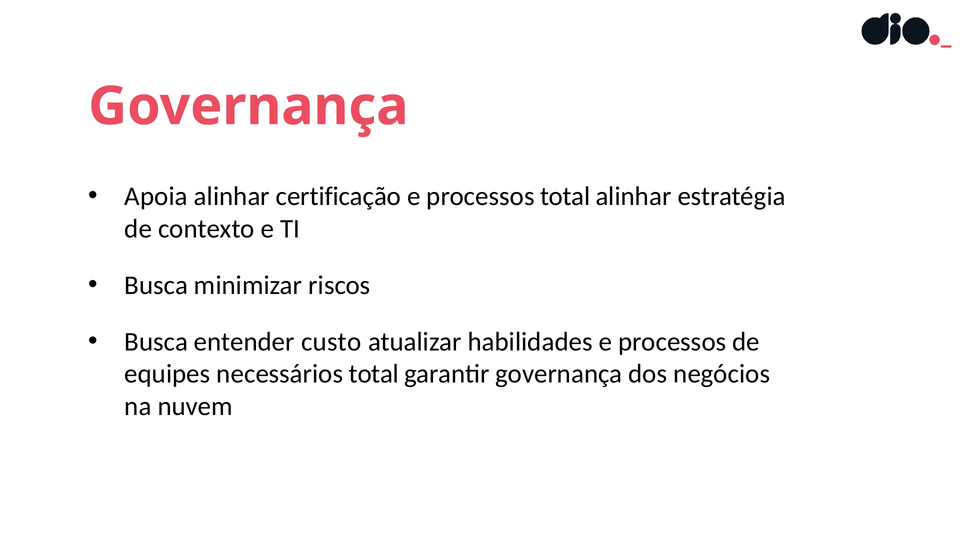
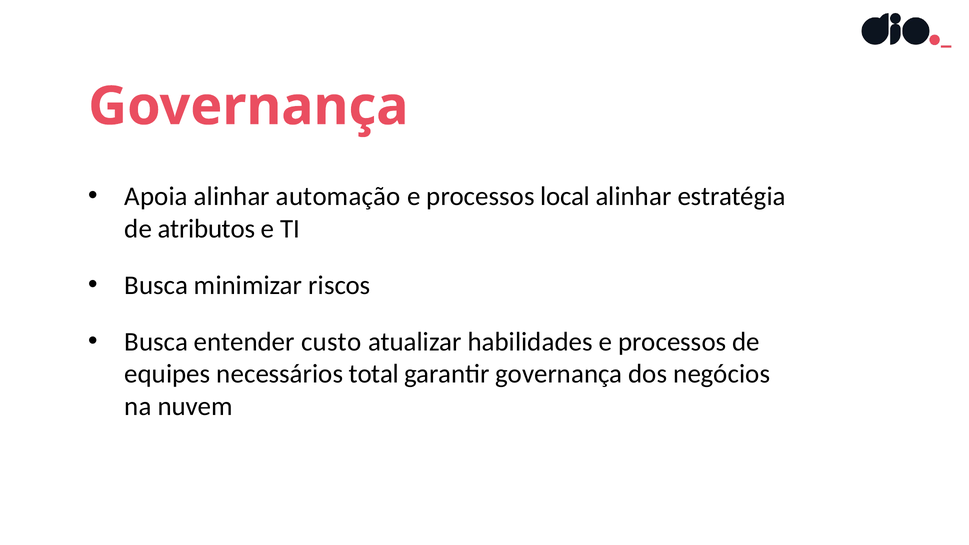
certificação: certificação -> automação (338, 196)
processos total: total -> local (565, 196)
contexto: contexto -> atributos (206, 229)
